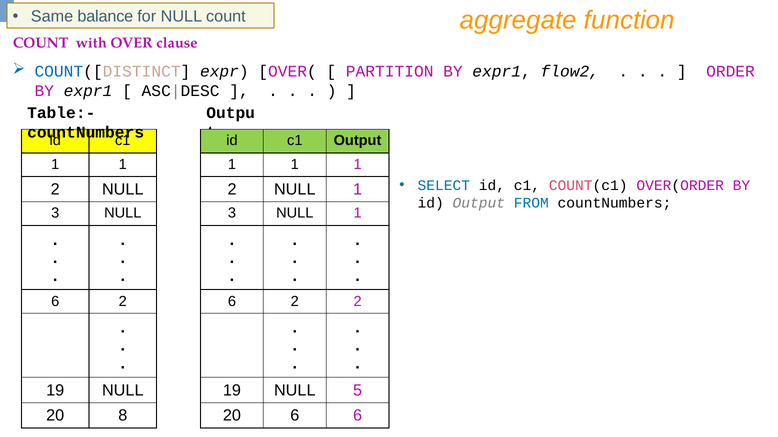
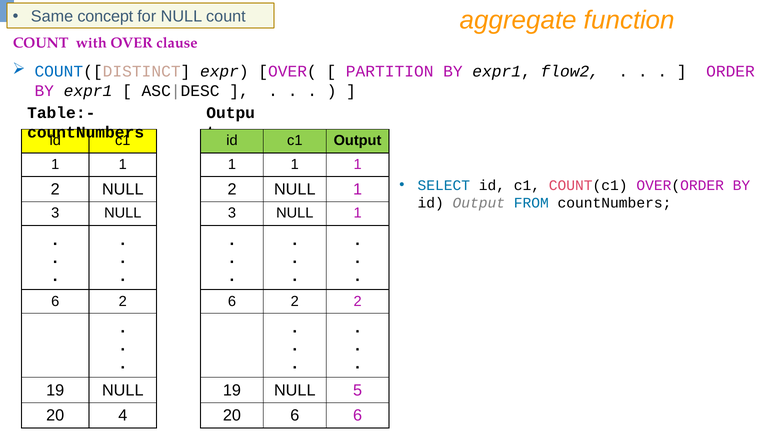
balance: balance -> concept (105, 17)
8: 8 -> 4 (123, 416)
